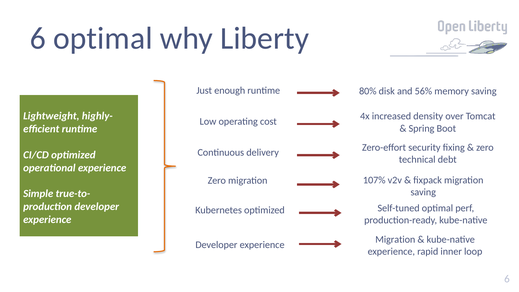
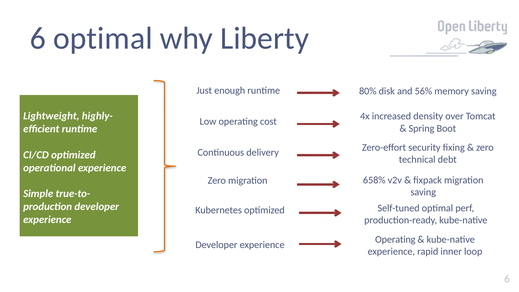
107%: 107% -> 658% (374, 180)
Migration: Migration -> Operating (395, 239)
